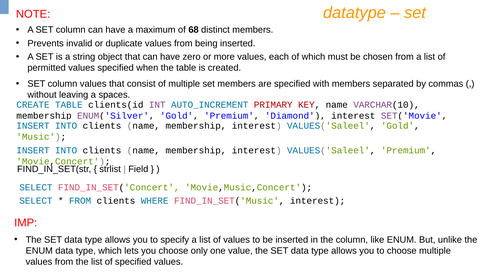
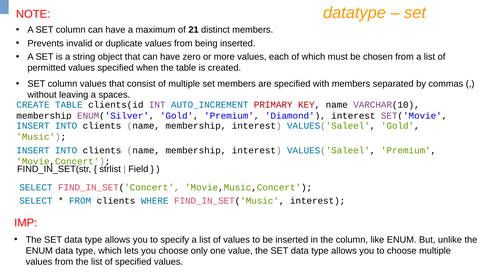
68: 68 -> 21 (194, 30)
